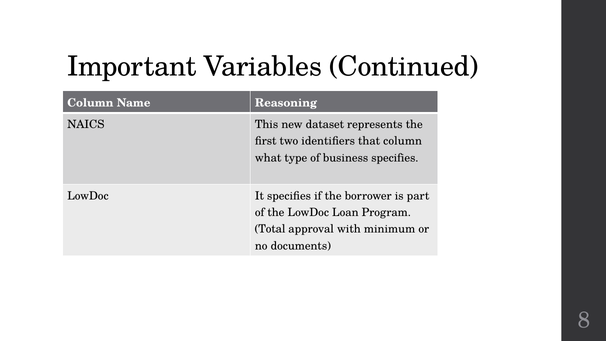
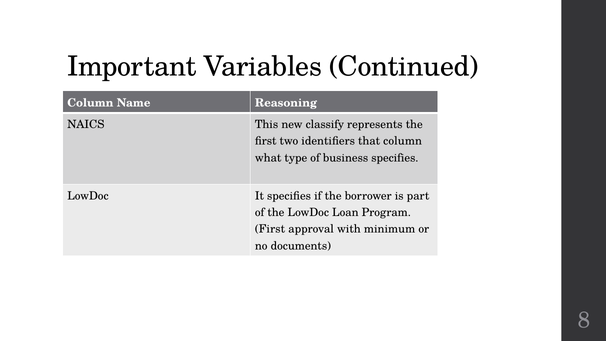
dataset: dataset -> classify (325, 124)
Total: Total -> First (270, 229)
